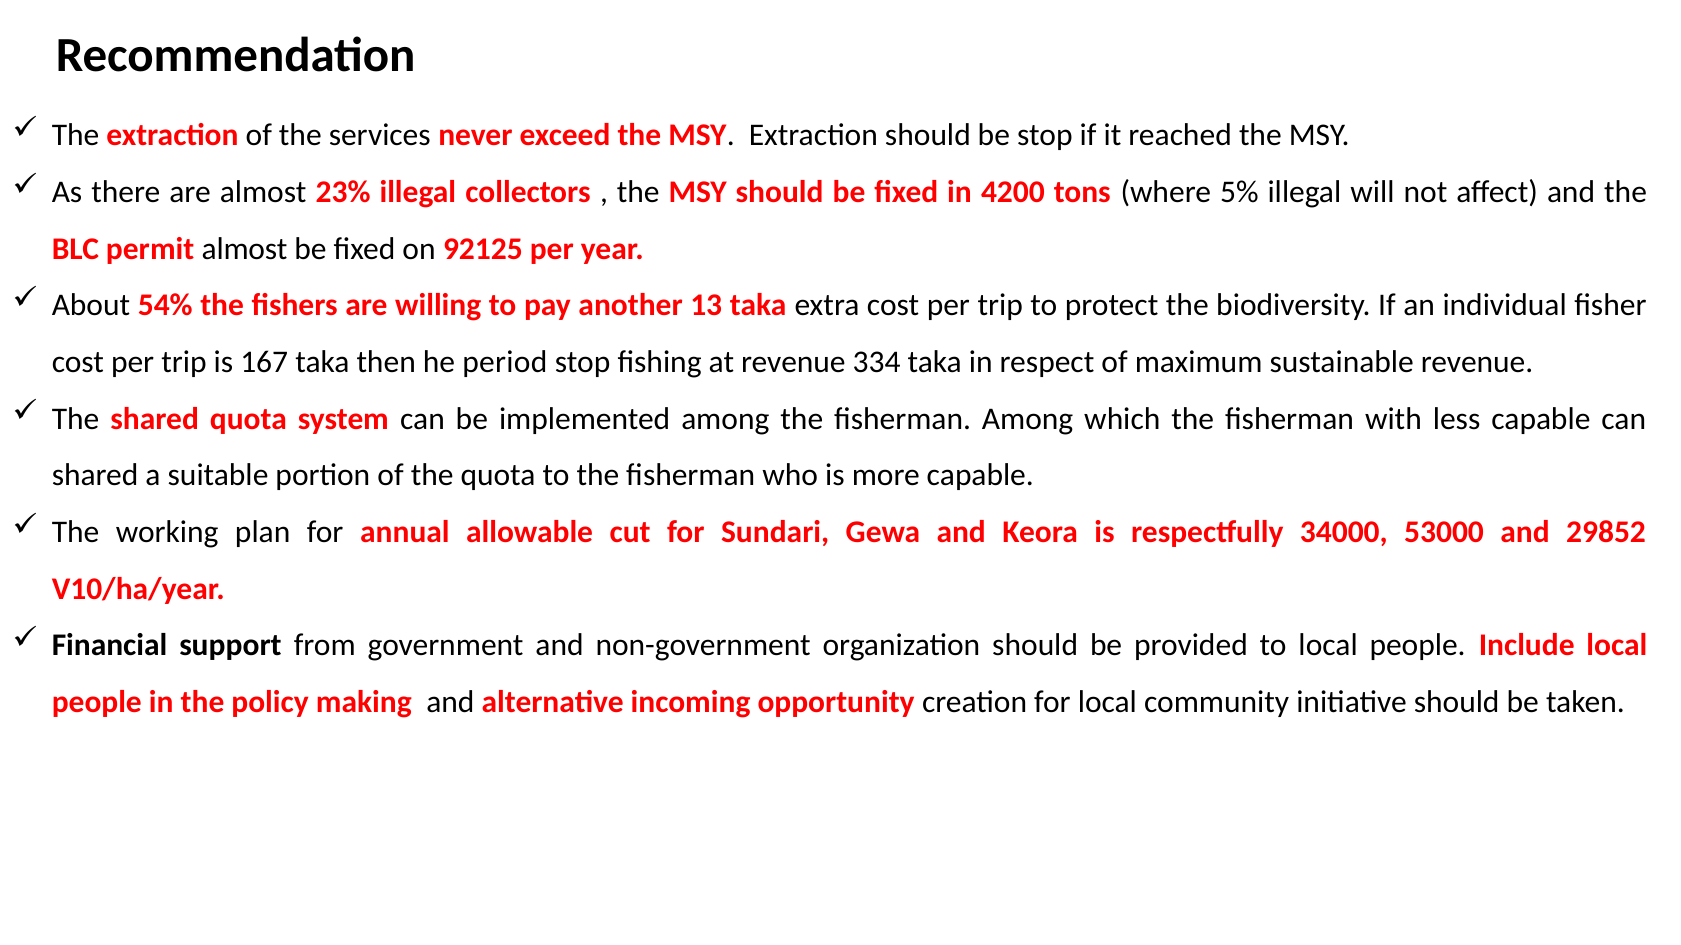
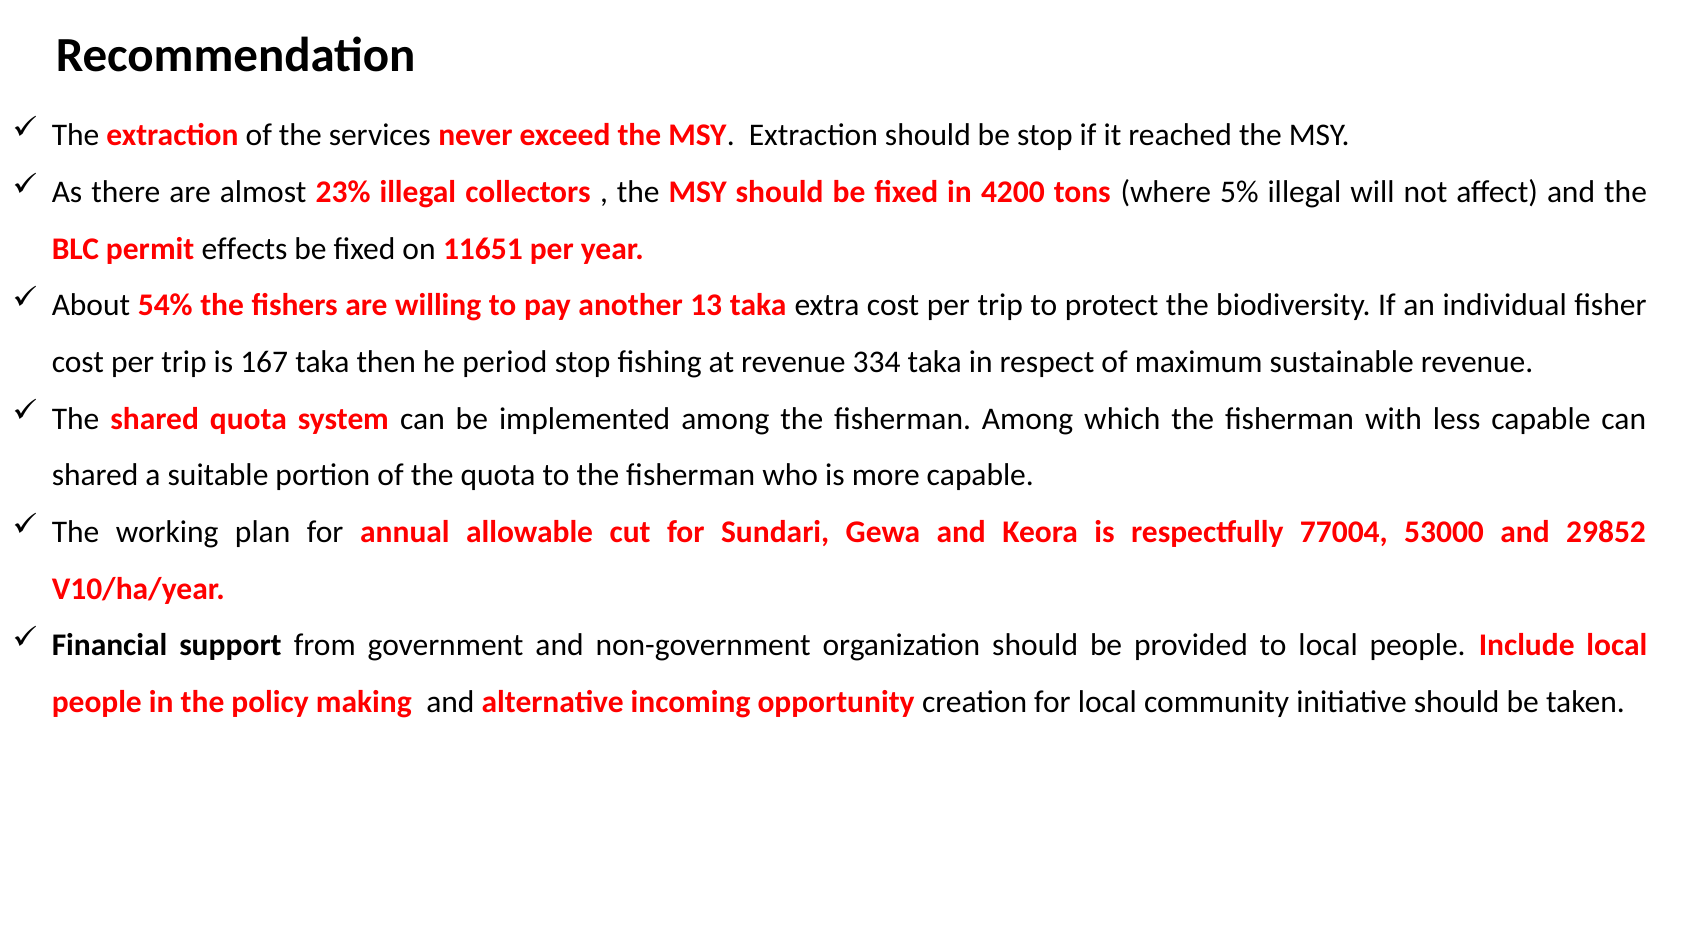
permit almost: almost -> effects (245, 249)
92125: 92125 -> 11651 (483, 249)
34000: 34000 -> 77004 (1344, 532)
